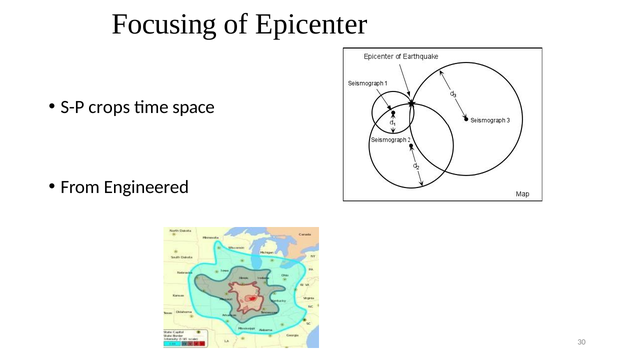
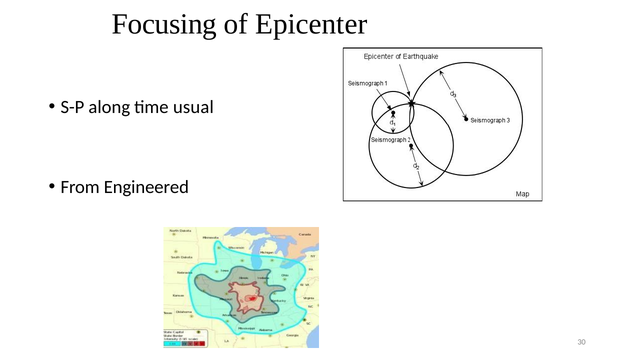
crops: crops -> along (109, 107)
space: space -> usual (193, 107)
